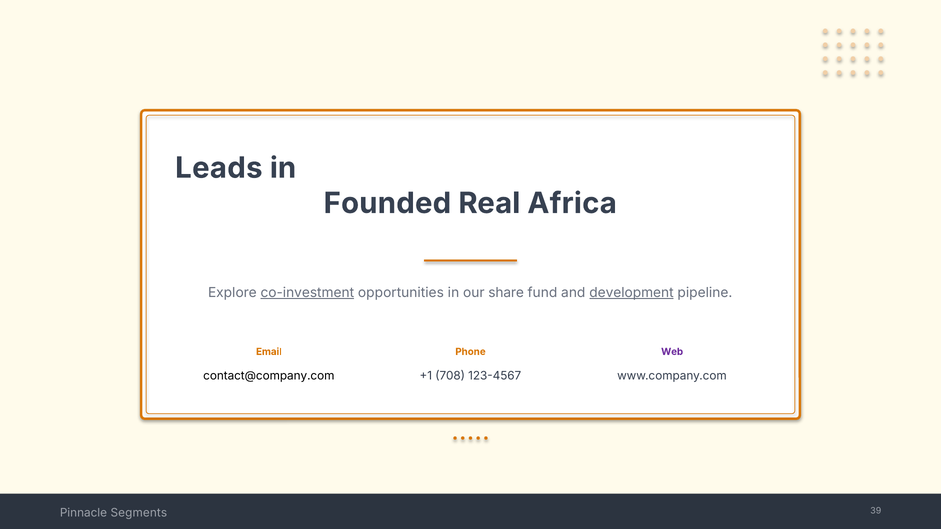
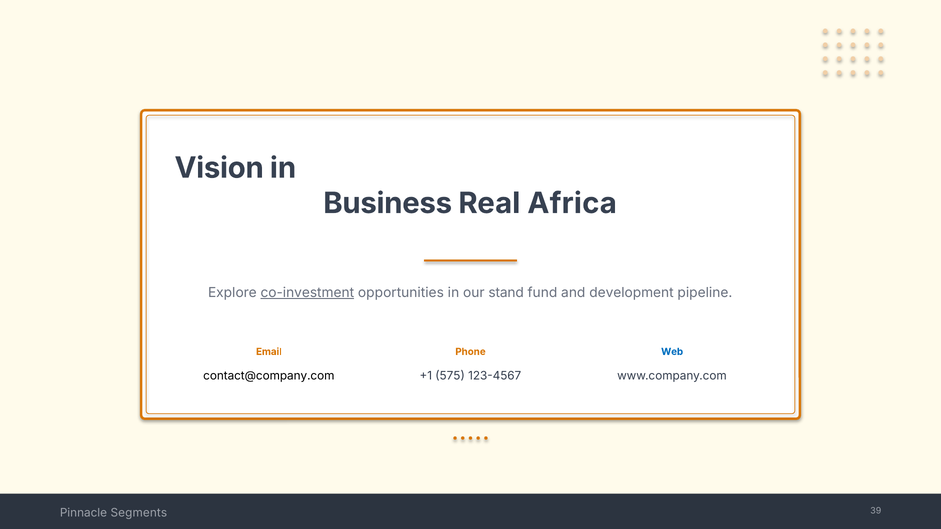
Leads: Leads -> Vision (219, 168)
Founded: Founded -> Business (388, 203)
share: share -> stand (506, 293)
development underline: present -> none (631, 293)
Web colour: purple -> blue (672, 352)
708: 708 -> 575 (450, 376)
